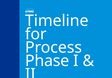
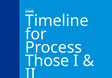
Phase: Phase -> Those (47, 60)
